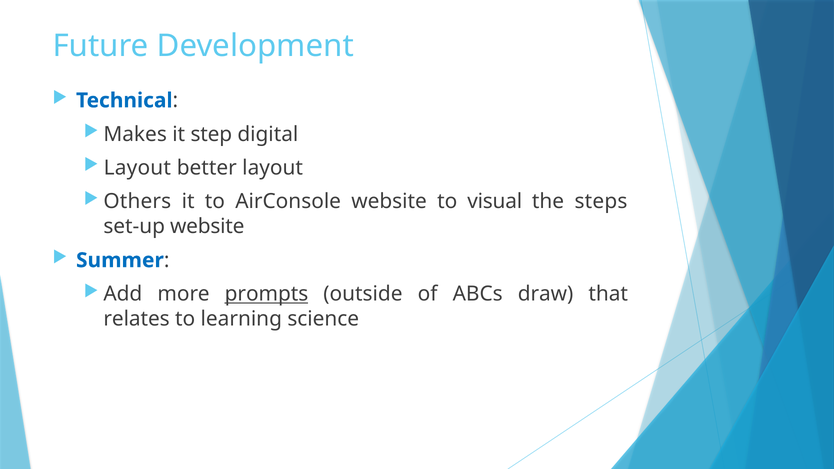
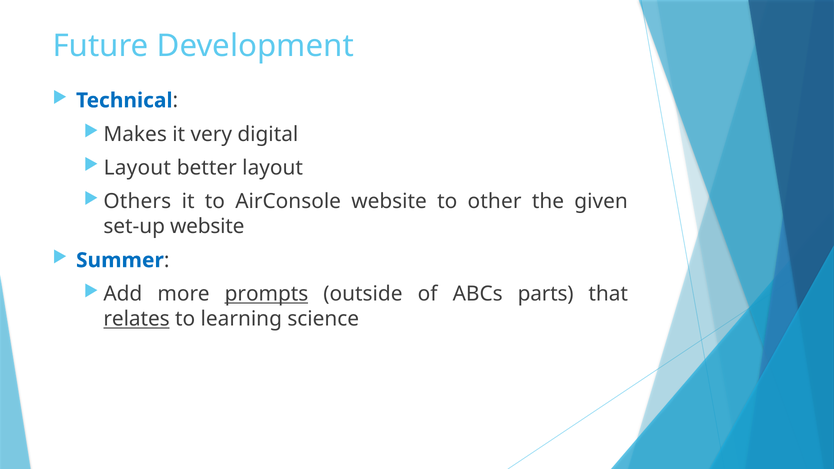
step: step -> very (211, 134)
visual: visual -> other (495, 202)
steps: steps -> given (601, 202)
draw: draw -> parts (546, 294)
relates underline: none -> present (137, 319)
